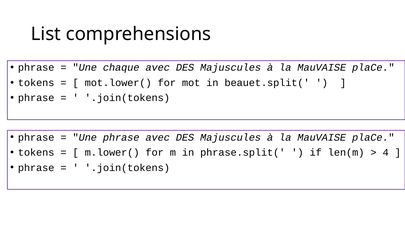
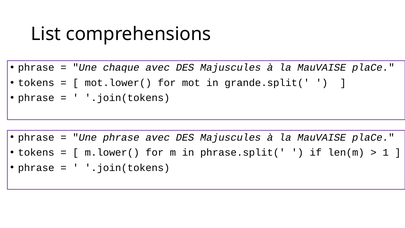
beauet.split(: beauet.split( -> grande.split( (267, 83)
4: 4 -> 1 (386, 152)
